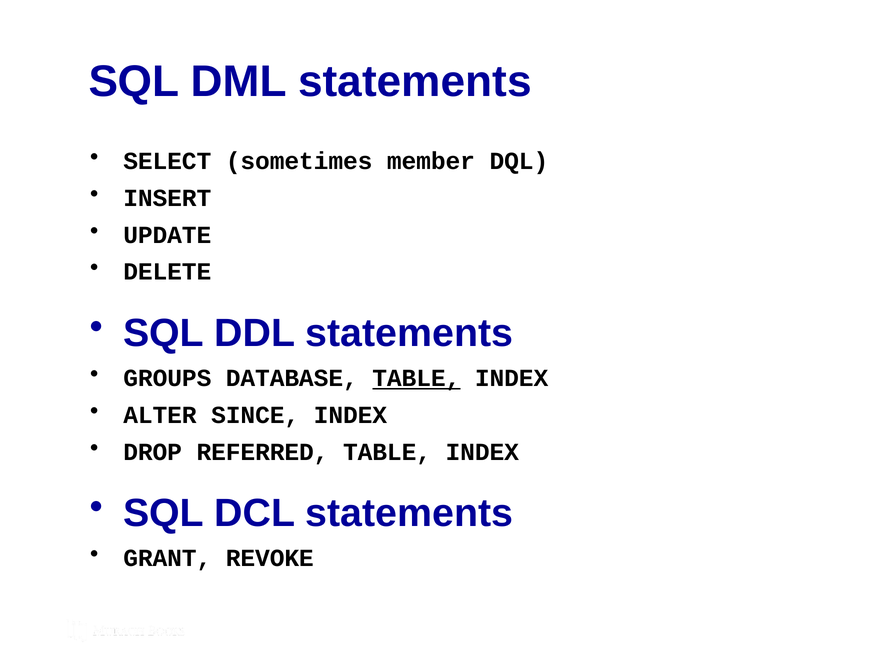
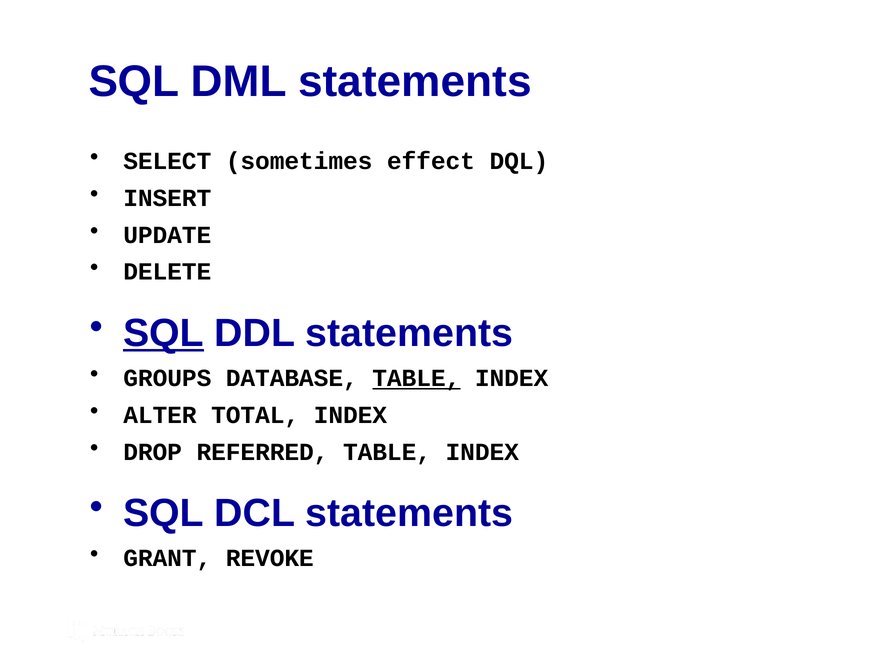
member: member -> effect (431, 161)
SQL underline: none -> present (164, 333)
SINCE: SINCE -> TOTAL (255, 415)
